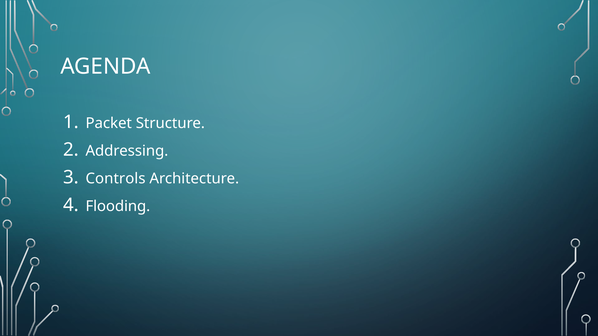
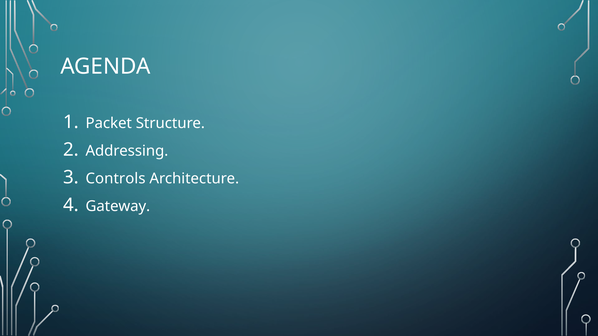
Flooding: Flooding -> Gateway (118, 207)
